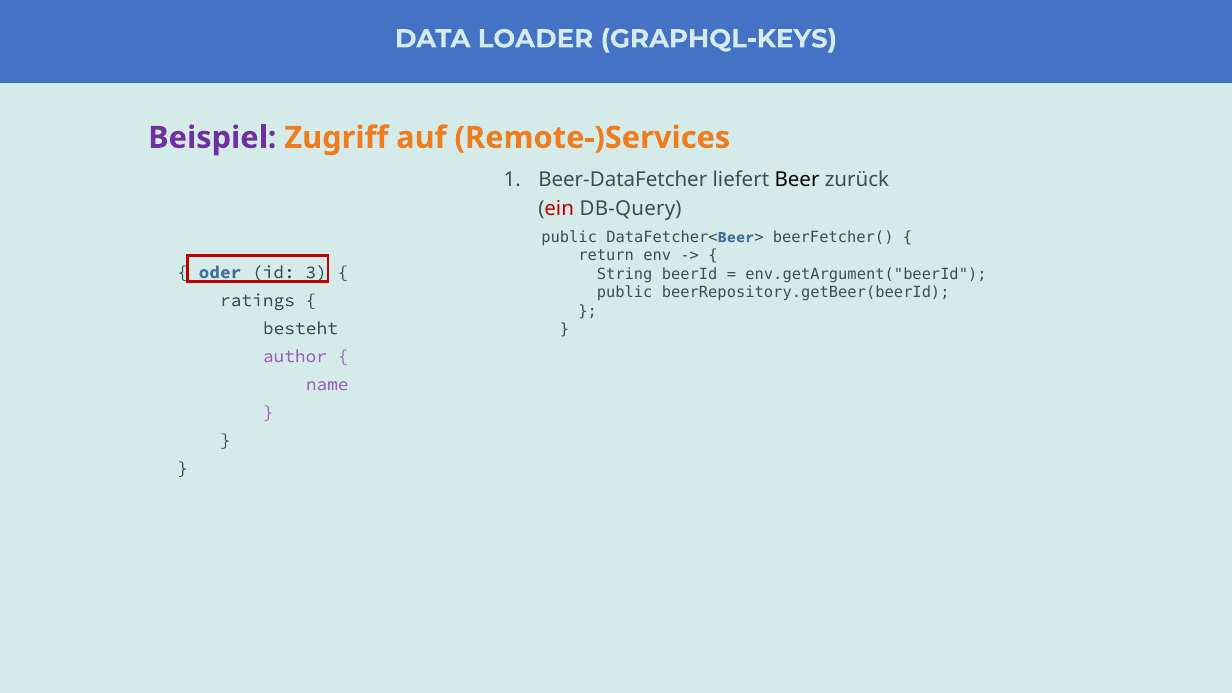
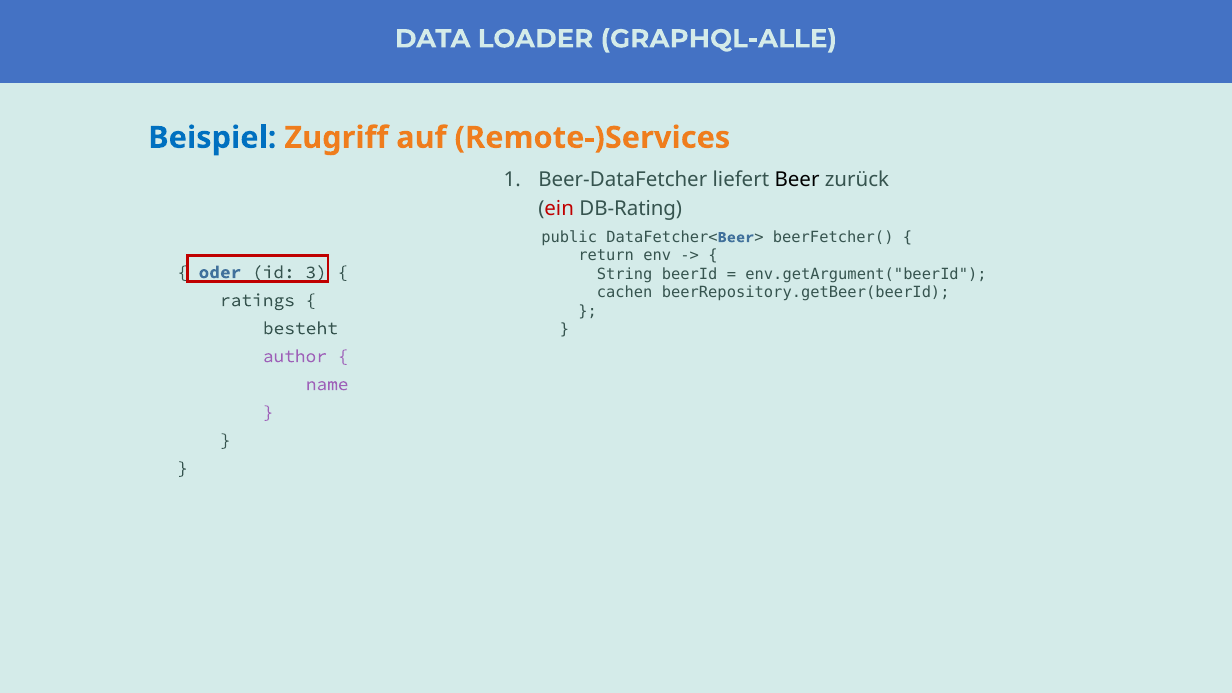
GRAPHQL-KEYS: GRAPHQL-KEYS -> GRAPHQL-ALLE (719, 39)
Beispiel colour: purple -> blue (212, 138)
DB-Query: DB-Query -> DB-Rating (631, 209)
public: public -> cachen (625, 293)
